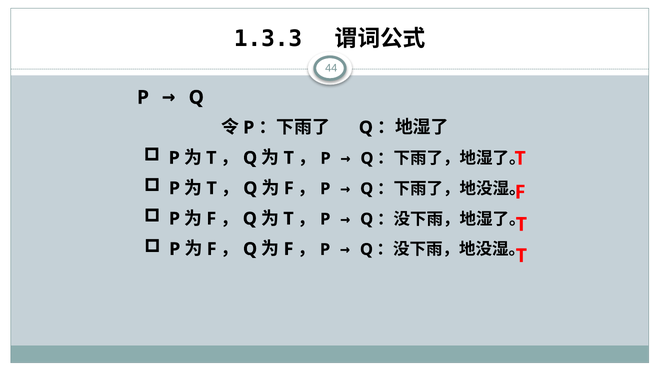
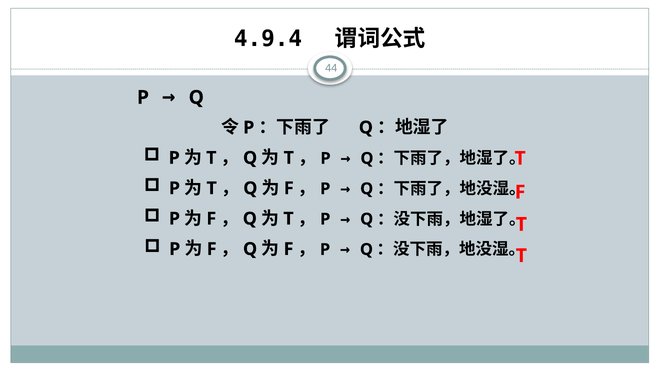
1.3.3: 1.3.3 -> 4.9.4 (268, 39)
